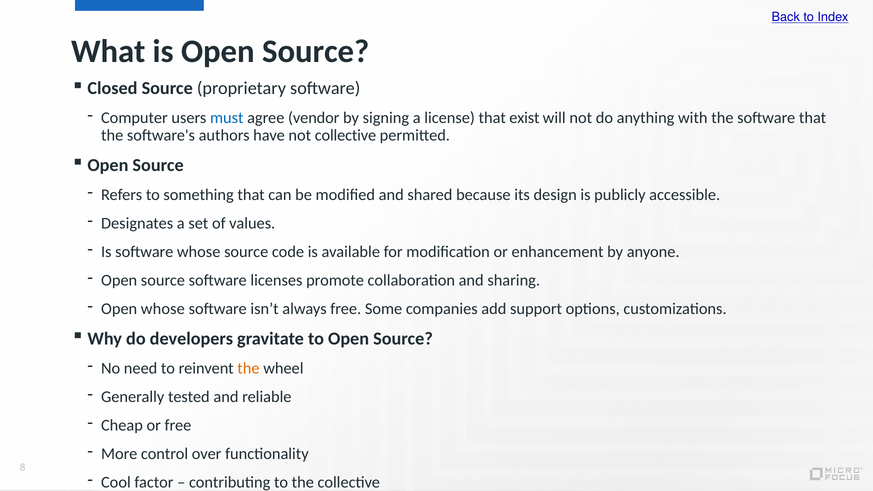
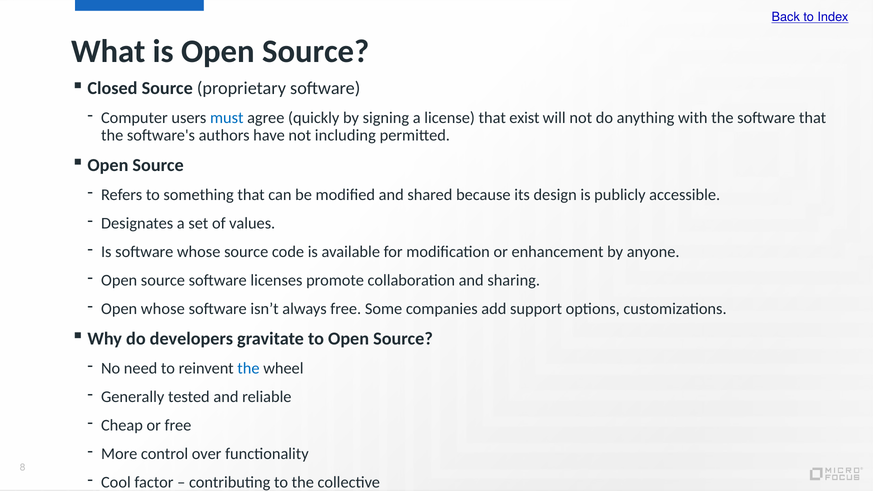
vendor: vendor -> quickly (314, 118)
not collective: collective -> including (345, 136)
the colour: orange -> blue (248, 368)
